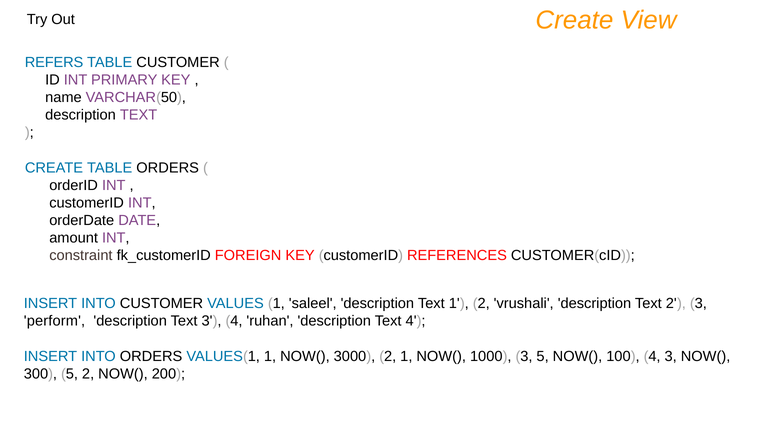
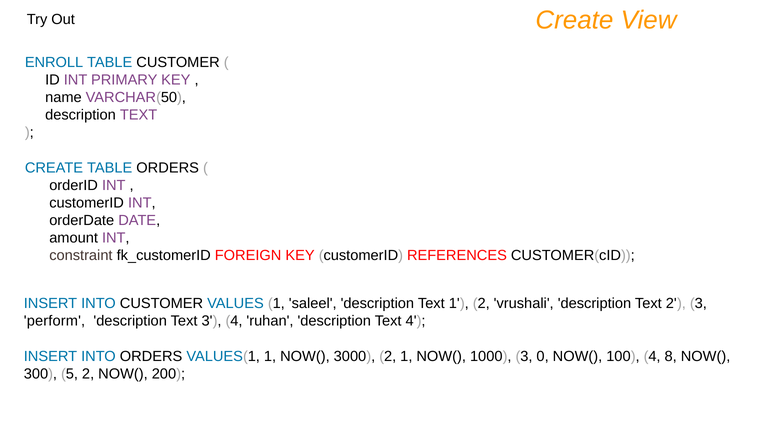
REFERS: REFERS -> ENROLL (54, 62)
3 5: 5 -> 0 (543, 356)
4 3: 3 -> 8 (671, 356)
